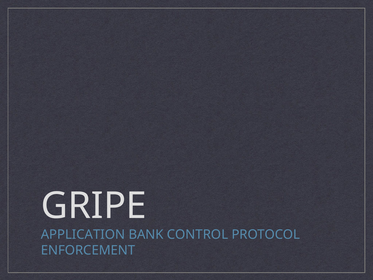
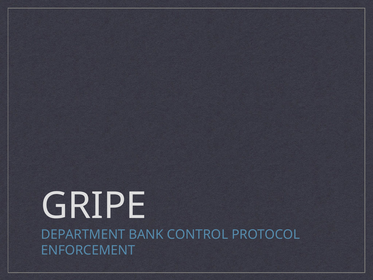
APPLICATION: APPLICATION -> DEPARTMENT (83, 234)
